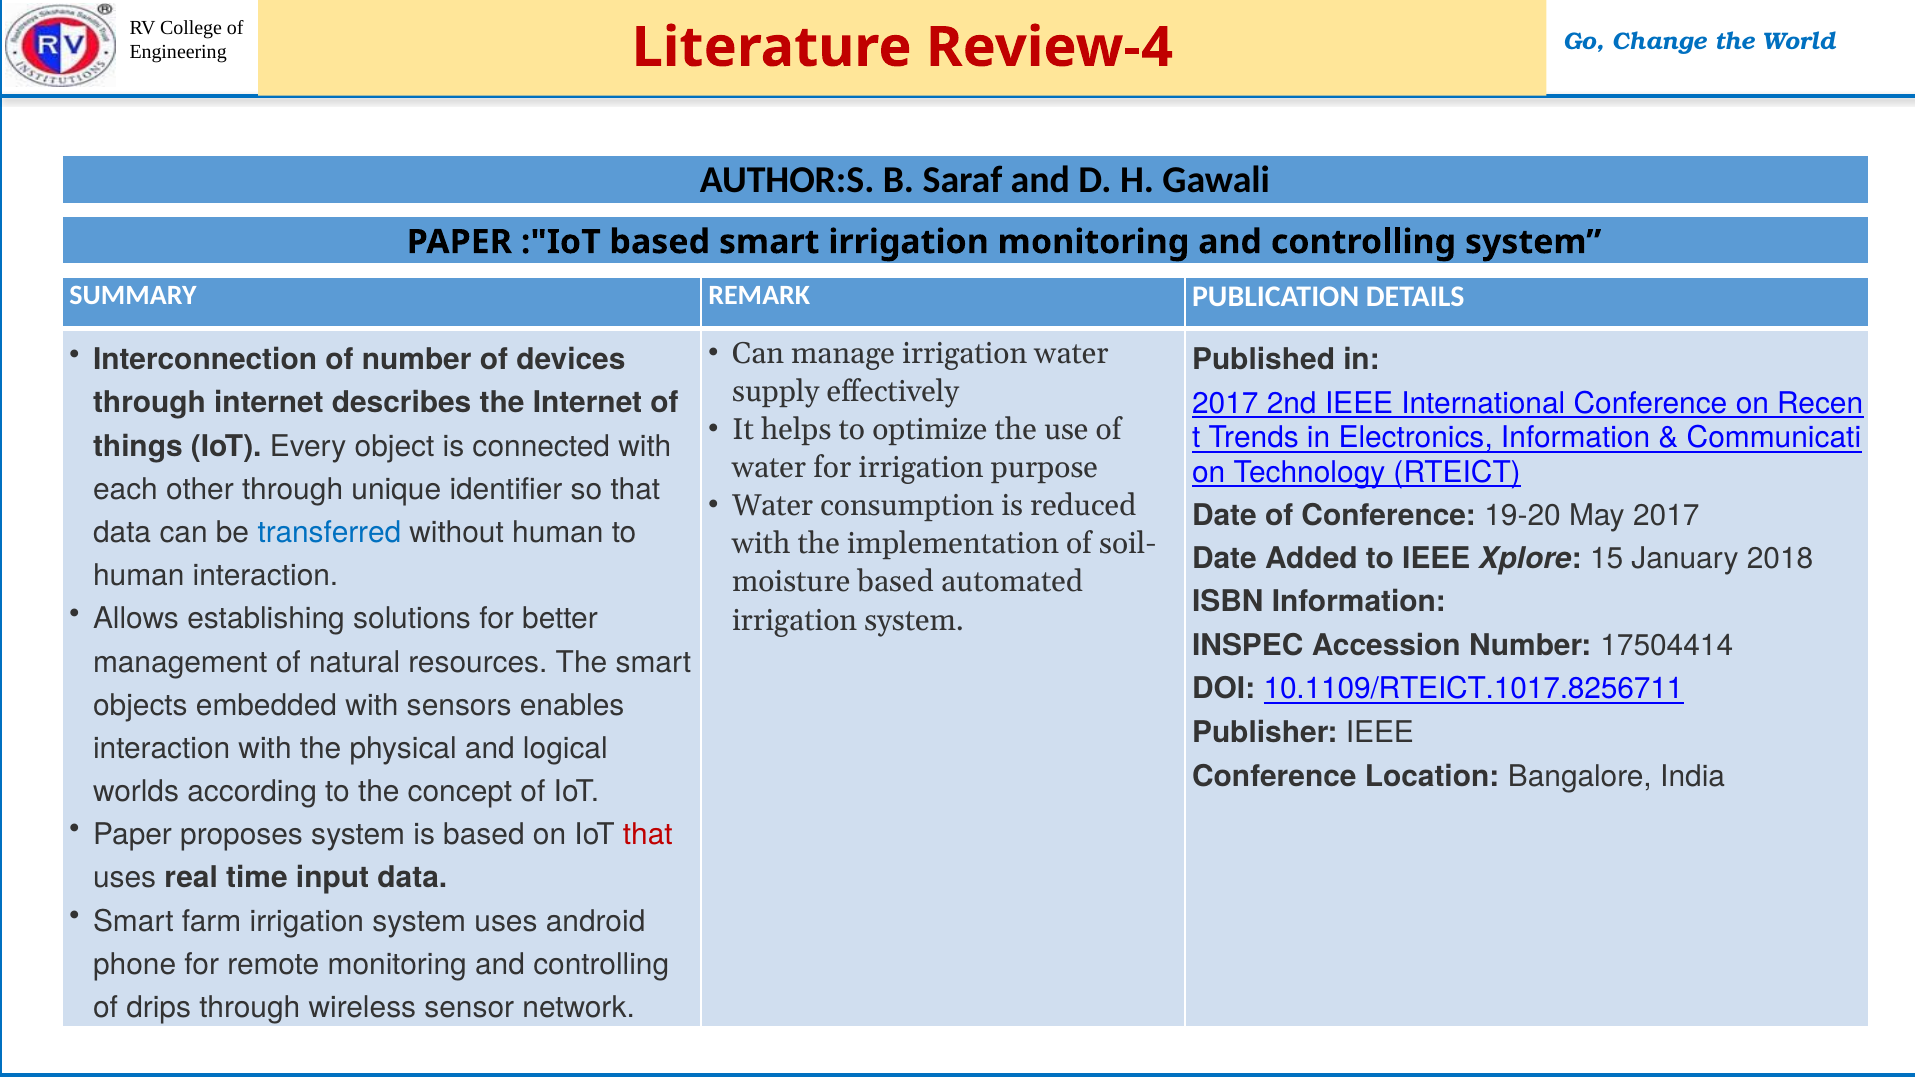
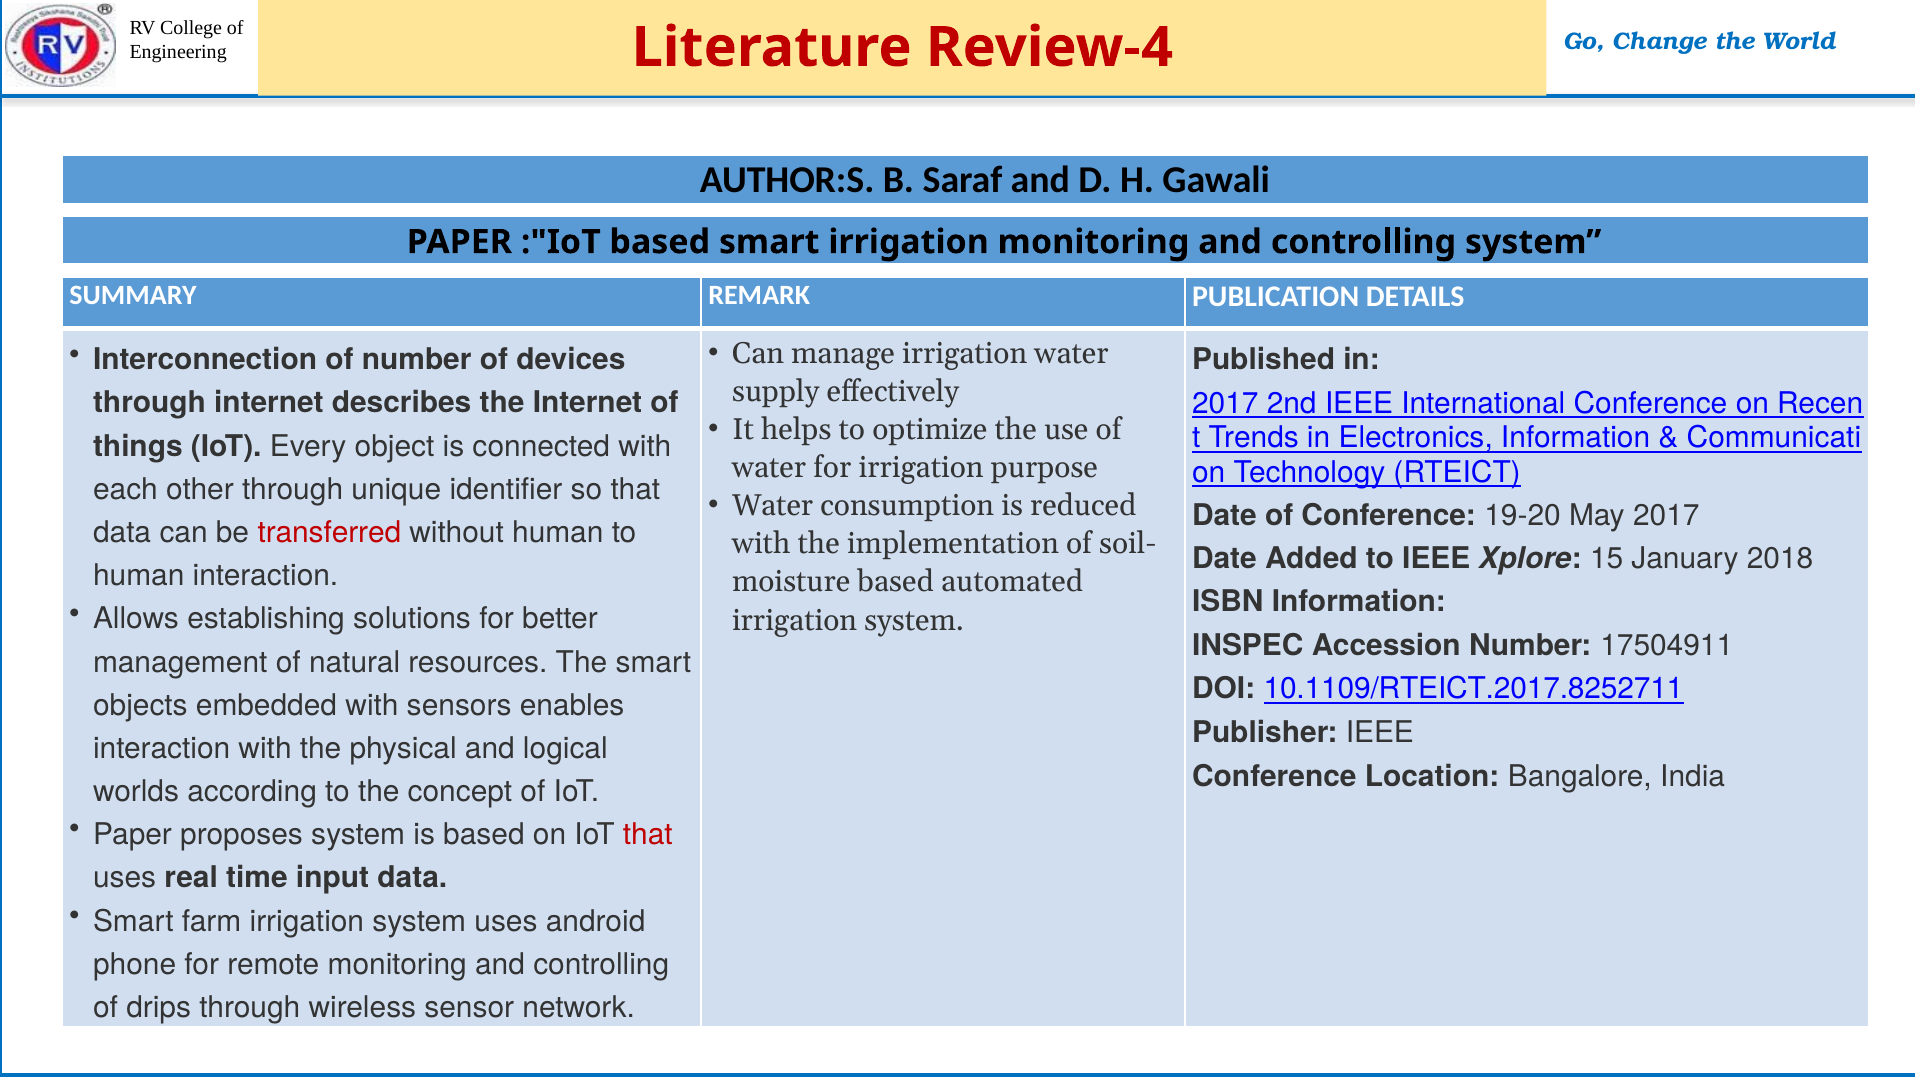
transferred colour: blue -> red (329, 533)
17504414: 17504414 -> 17504911 (1667, 646)
10.1109/RTEICT.1017.8256711: 10.1109/RTEICT.1017.8256711 -> 10.1109/RTEICT.2017.8252711 (1473, 689)
